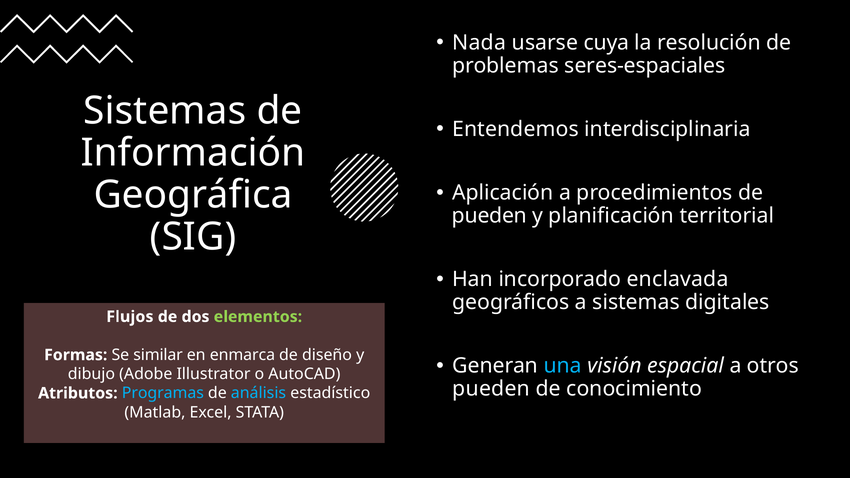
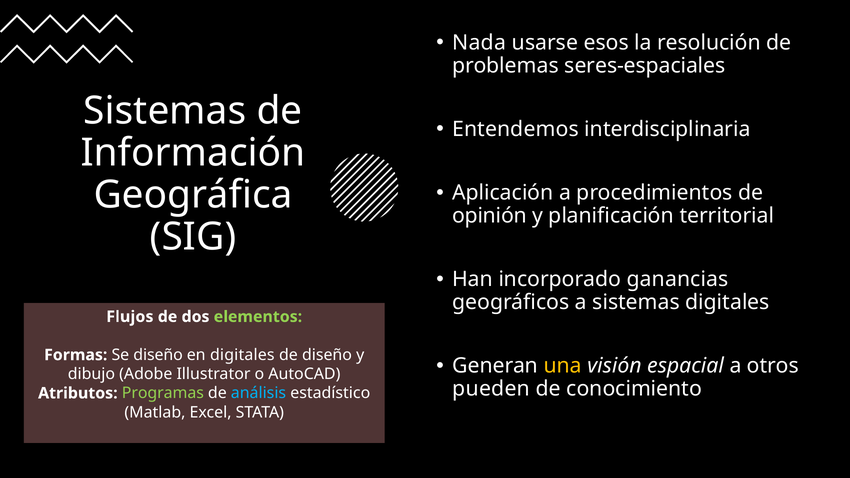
cuya: cuya -> esos (606, 43)
pueden: pueden -> opinión (489, 216)
enclavada: enclavada -> ganancias (678, 279)
Se similar: similar -> diseño (158, 355)
en enmarca: enmarca -> digitales (242, 355)
una colour: light blue -> yellow (563, 366)
Programas colour: light blue -> light green (163, 393)
